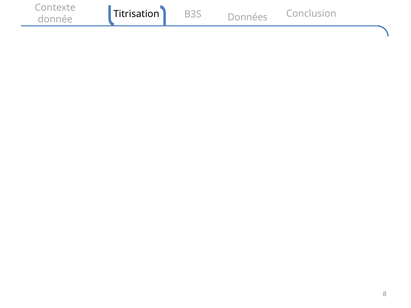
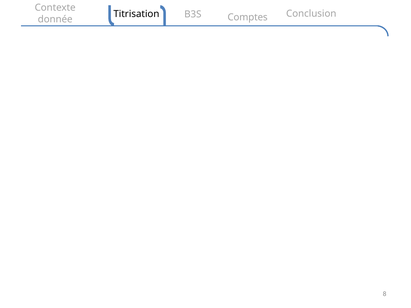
Données: Données -> Comptes (248, 17)
